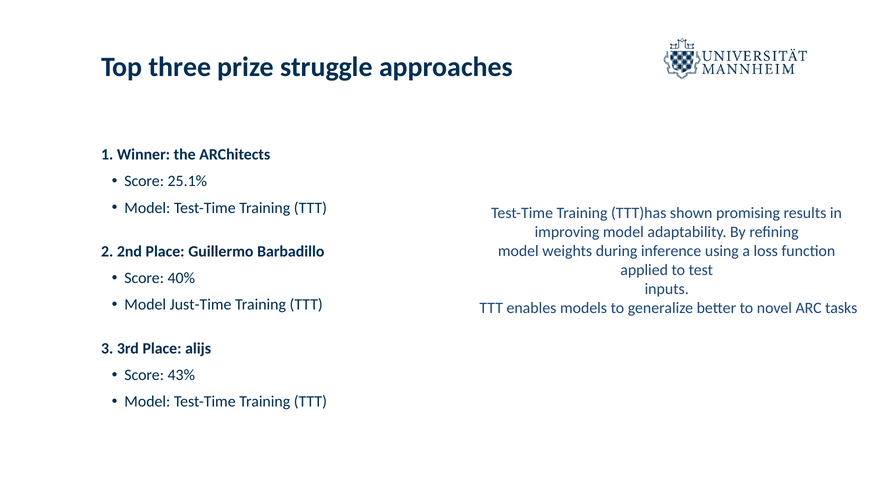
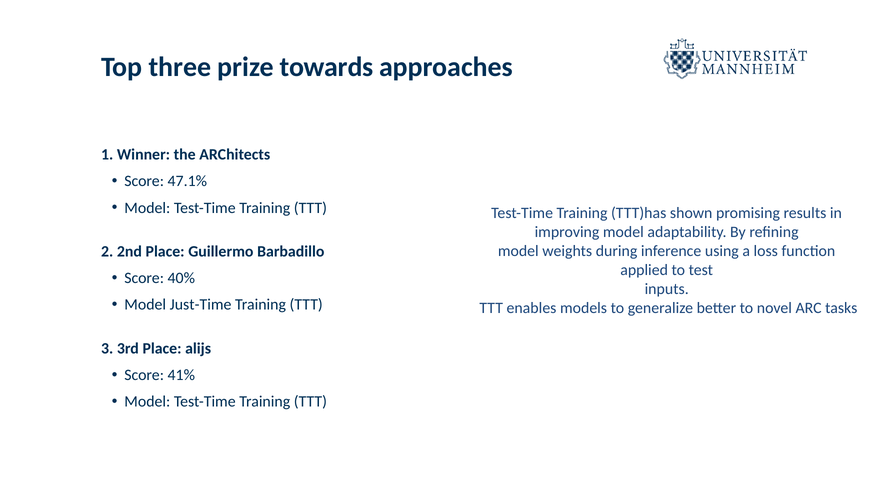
struggle: struggle -> towards (327, 67)
25.1%: 25.1% -> 47.1% (187, 181)
43%: 43% -> 41% (181, 375)
